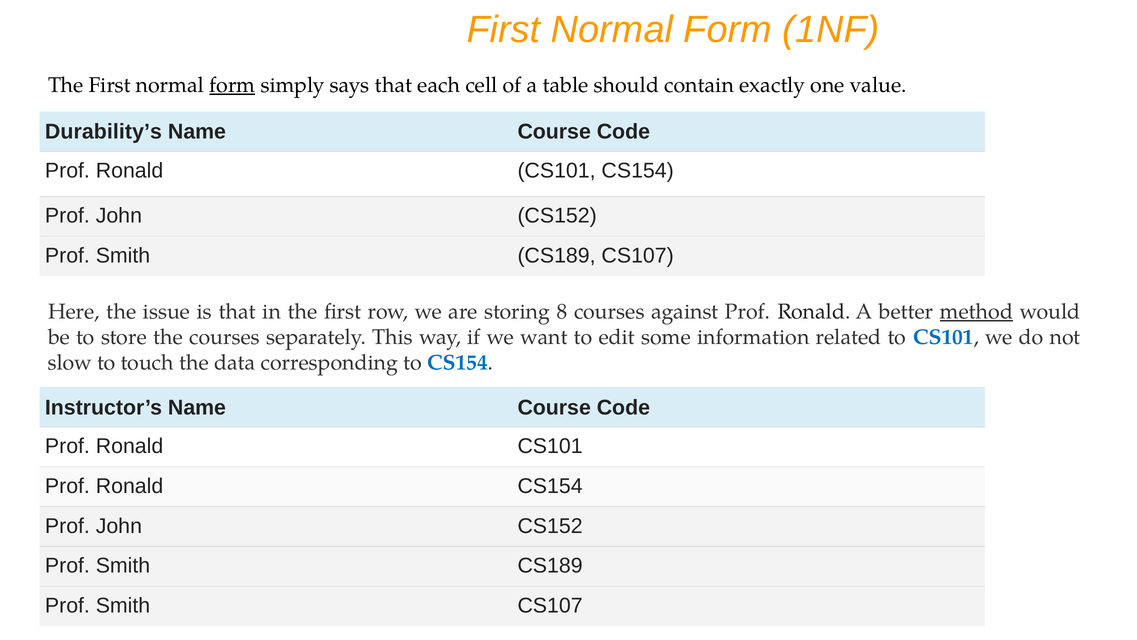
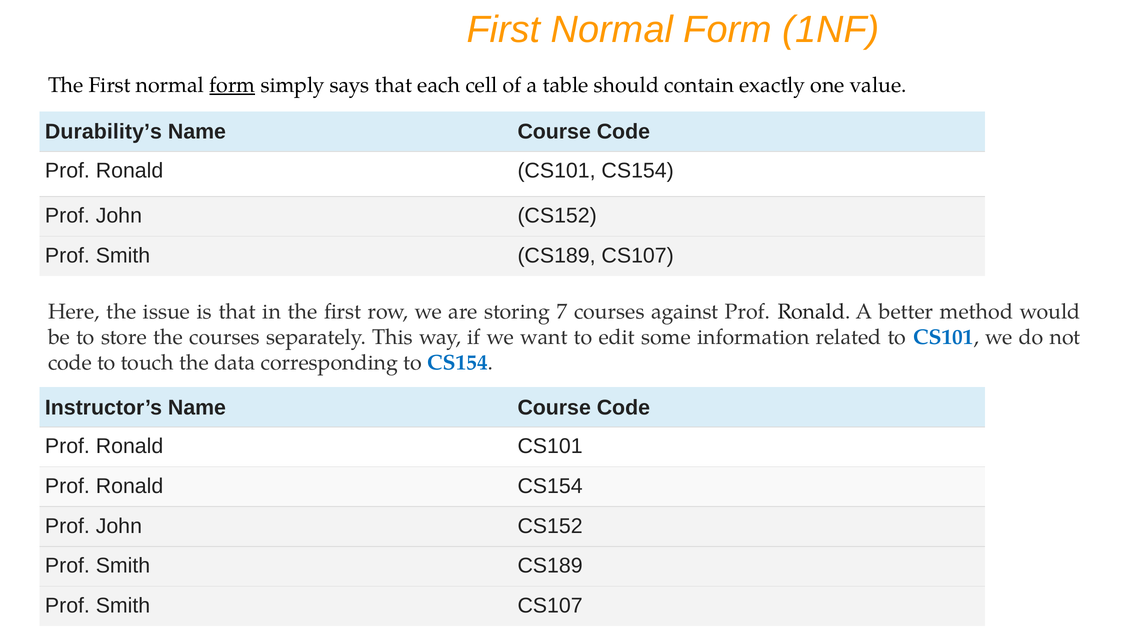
8: 8 -> 7 (562, 311)
method underline: present -> none (977, 311)
slow: slow -> code (70, 363)
